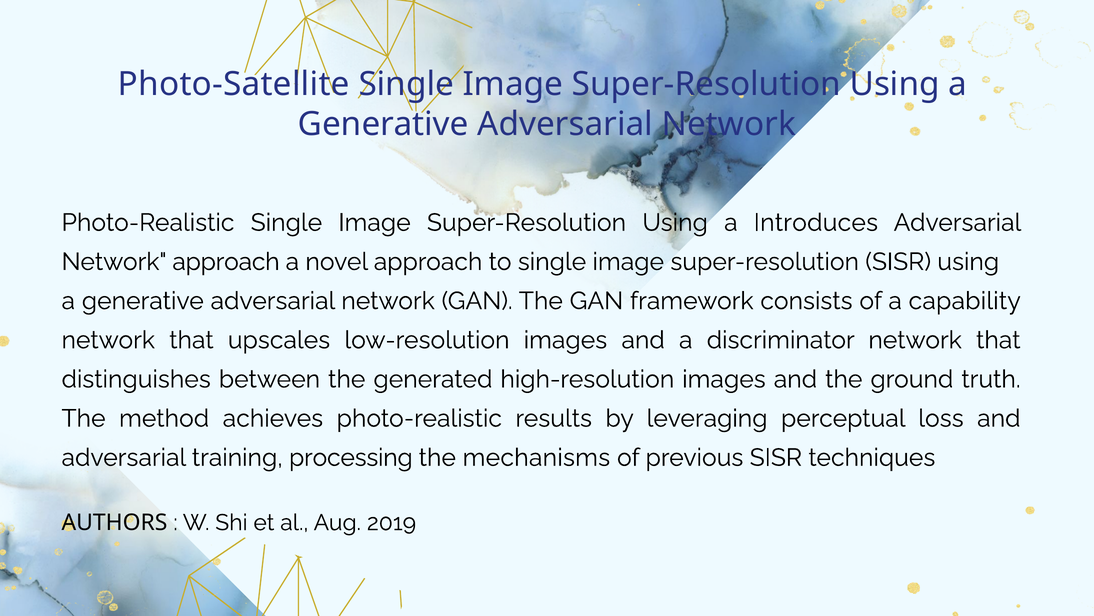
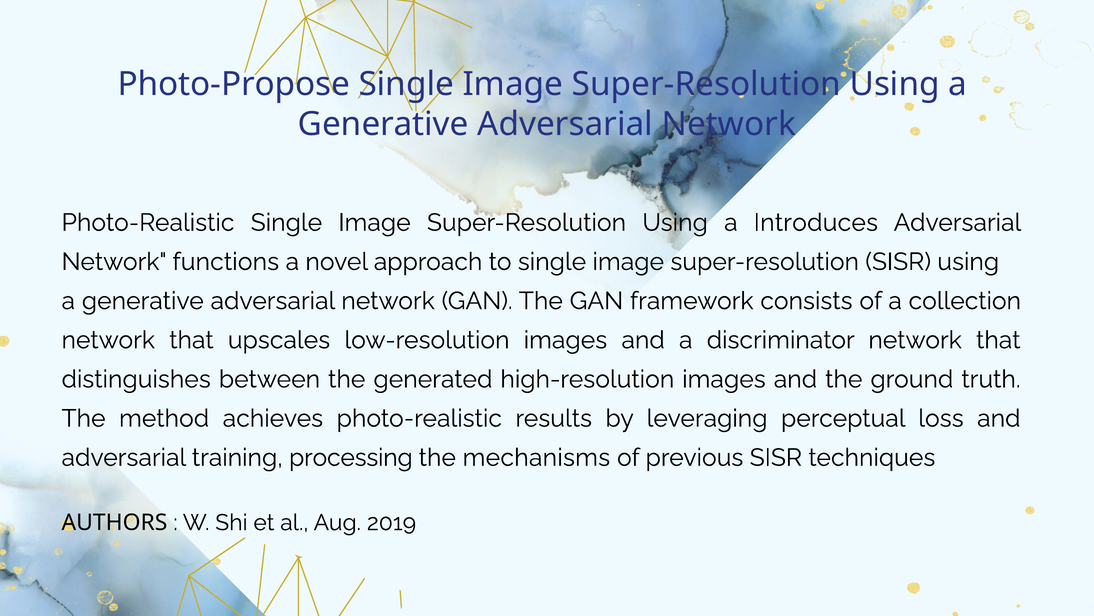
Photo-Satellite: Photo-Satellite -> Photo-Propose (234, 84)
Network approach: approach -> functions (226, 262)
capability: capability -> collection (965, 301)
